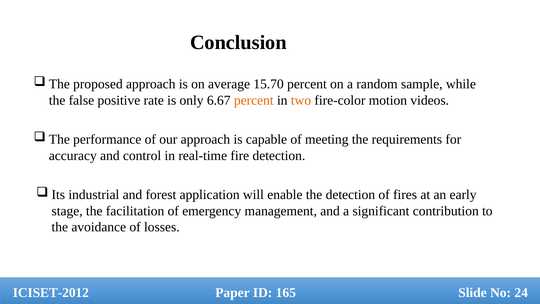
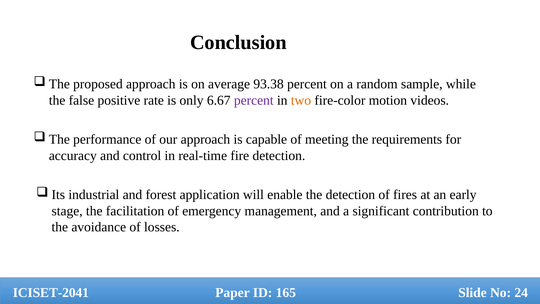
15.70: 15.70 -> 93.38 (269, 84)
percent colour: orange -> purple (254, 100)
ICISET-2012: ICISET-2012 -> ICISET-2041 (51, 292)
